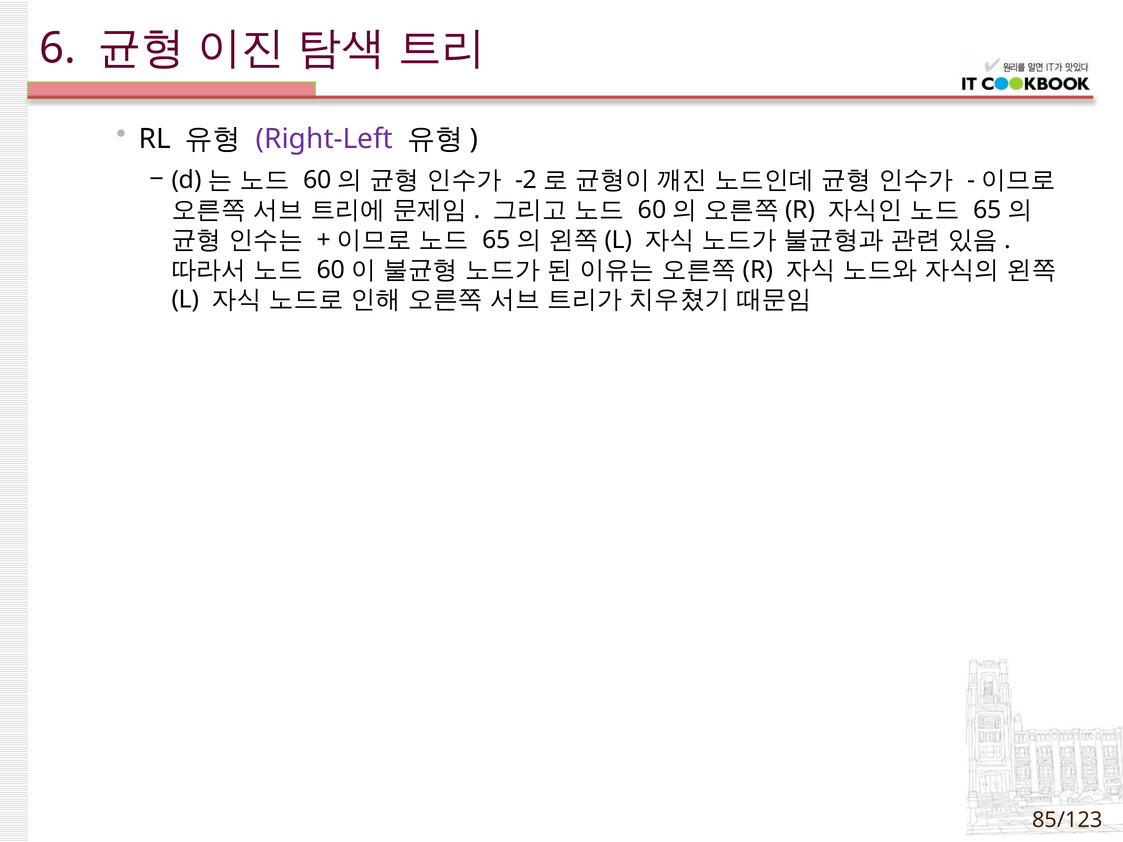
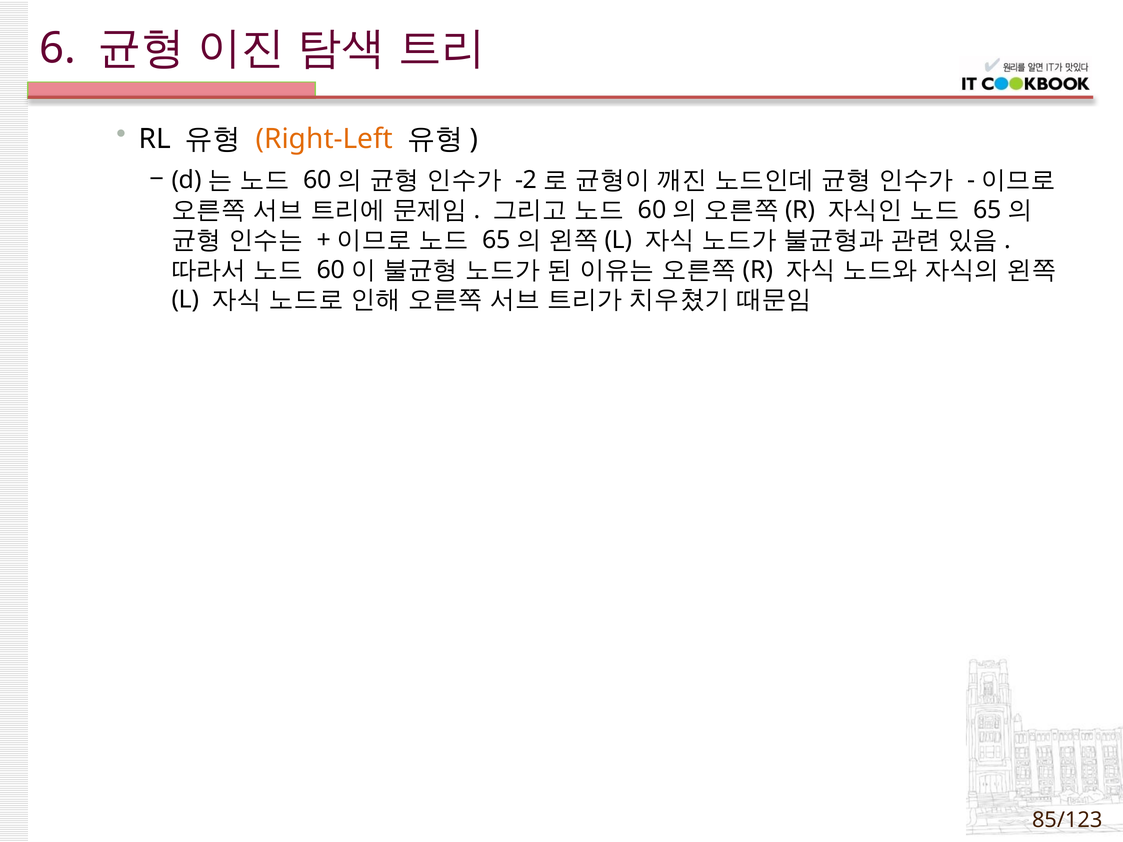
Right-Left colour: purple -> orange (324, 139)
